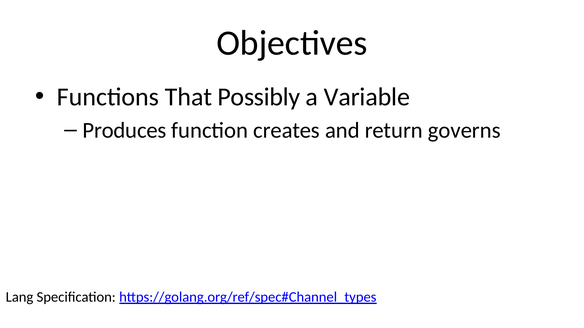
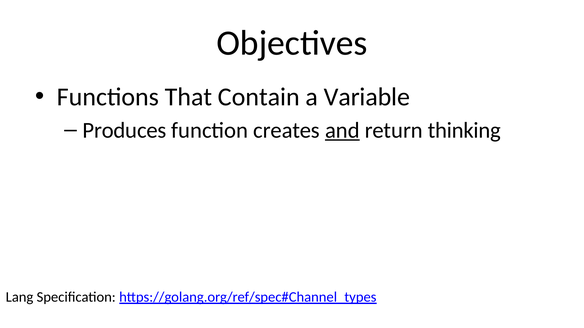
Possibly: Possibly -> Contain (259, 97)
and underline: none -> present (342, 130)
governs: governs -> thinking (464, 130)
